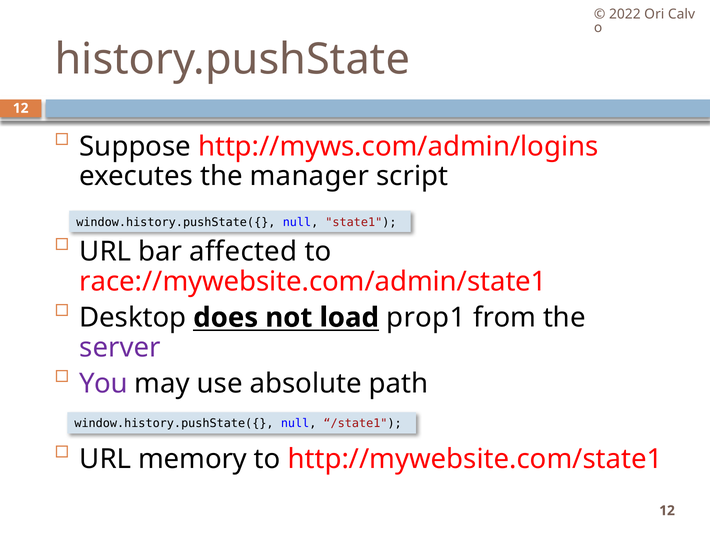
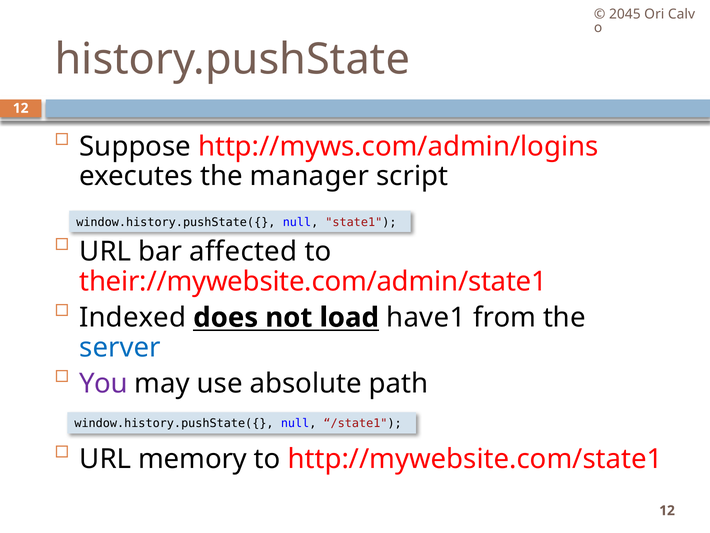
2022: 2022 -> 2045 (625, 14)
race://mywebsite.com/admin/state1: race://mywebsite.com/admin/state1 -> their://mywebsite.com/admin/state1 (313, 281)
Desktop: Desktop -> Indexed (133, 317)
prop1: prop1 -> have1 (426, 317)
server colour: purple -> blue (120, 347)
